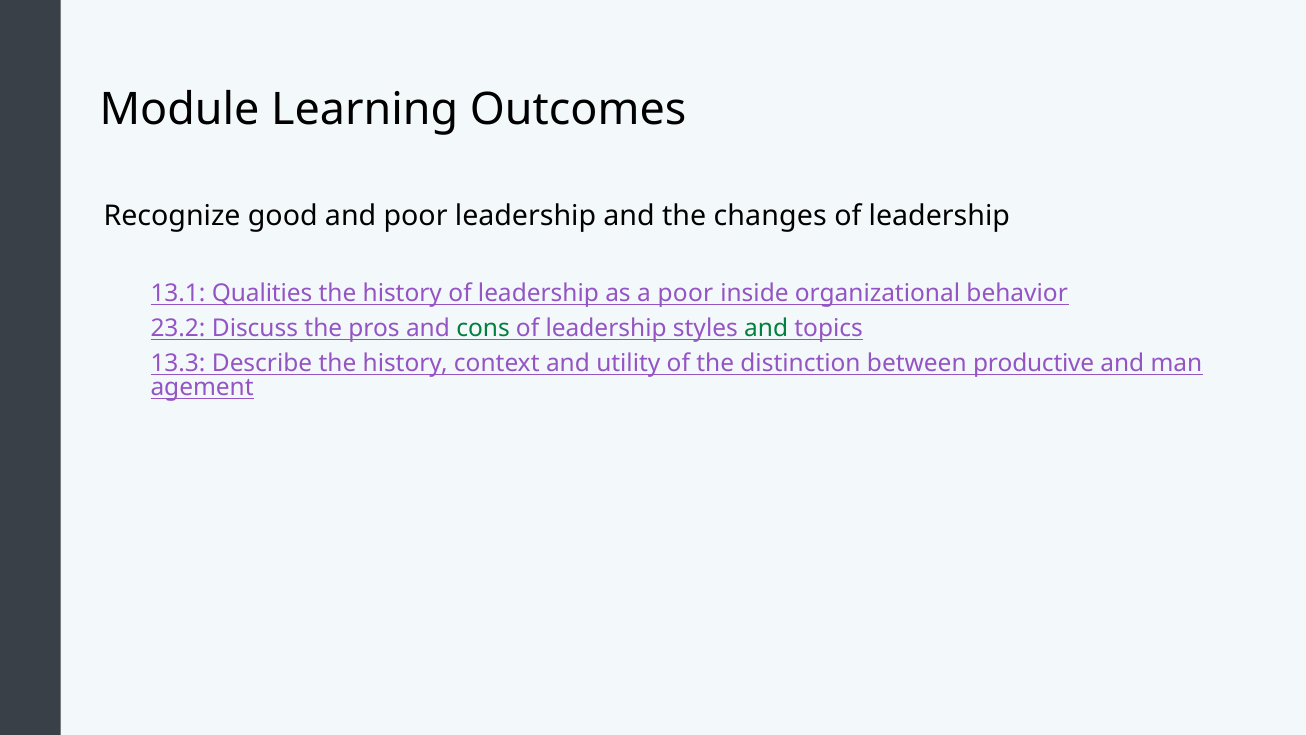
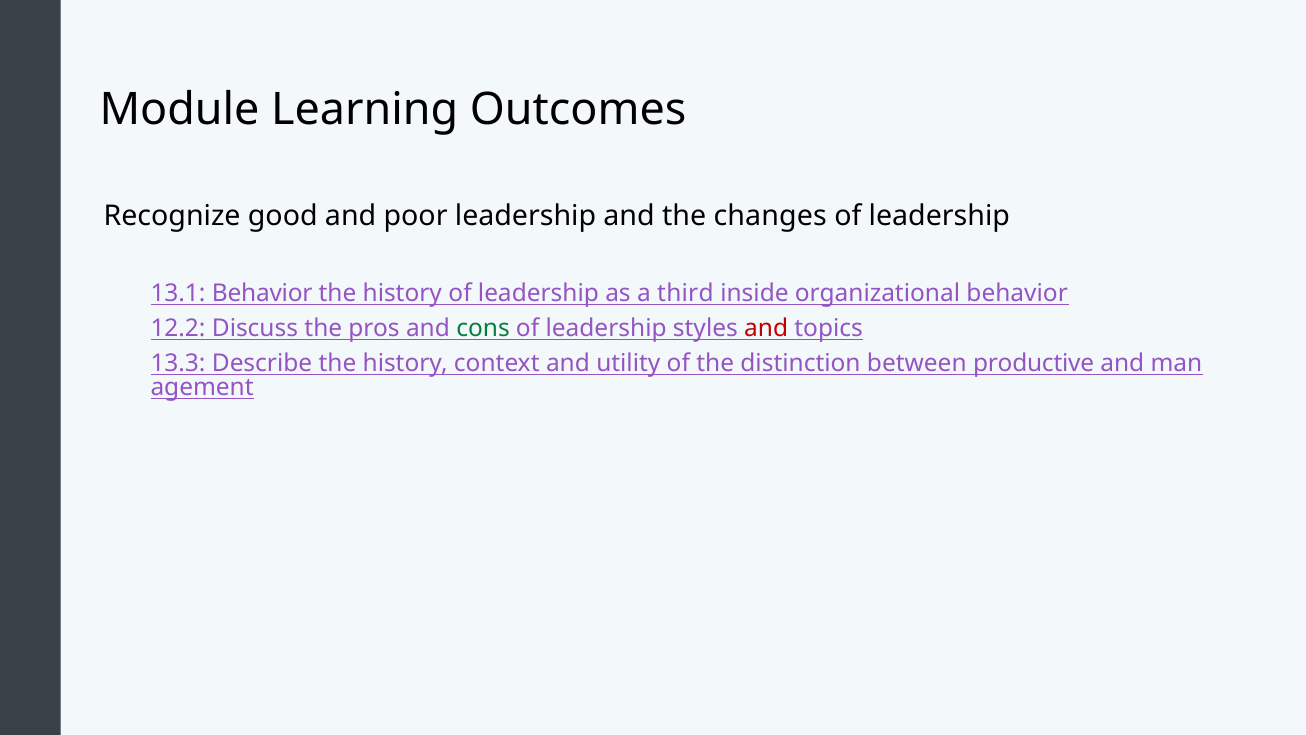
13.1 Qualities: Qualities -> Behavior (262, 293)
a poor: poor -> third (685, 293)
23.2: 23.2 -> 12.2 (178, 328)
and colour: green -> red (766, 328)
